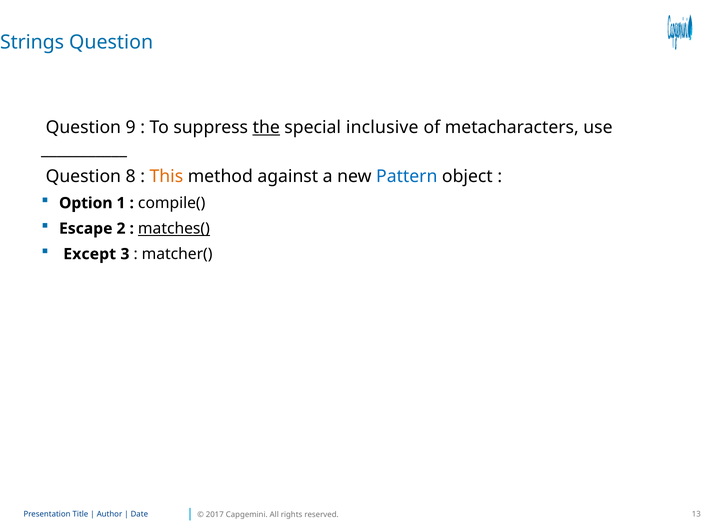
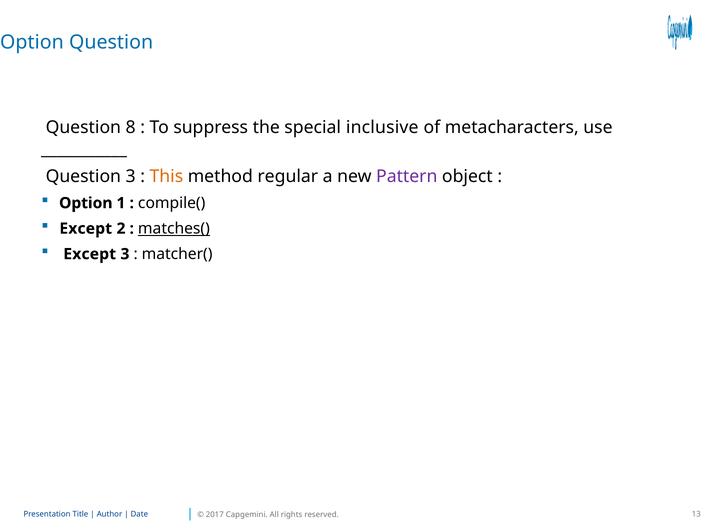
Strings: Strings -> Option (32, 42)
9: 9 -> 8 (131, 127)
the underline: present -> none (266, 127)
Question 8: 8 -> 3 (131, 176)
against: against -> regular (288, 176)
Pattern colour: blue -> purple (407, 176)
Escape: Escape -> Except (86, 228)
